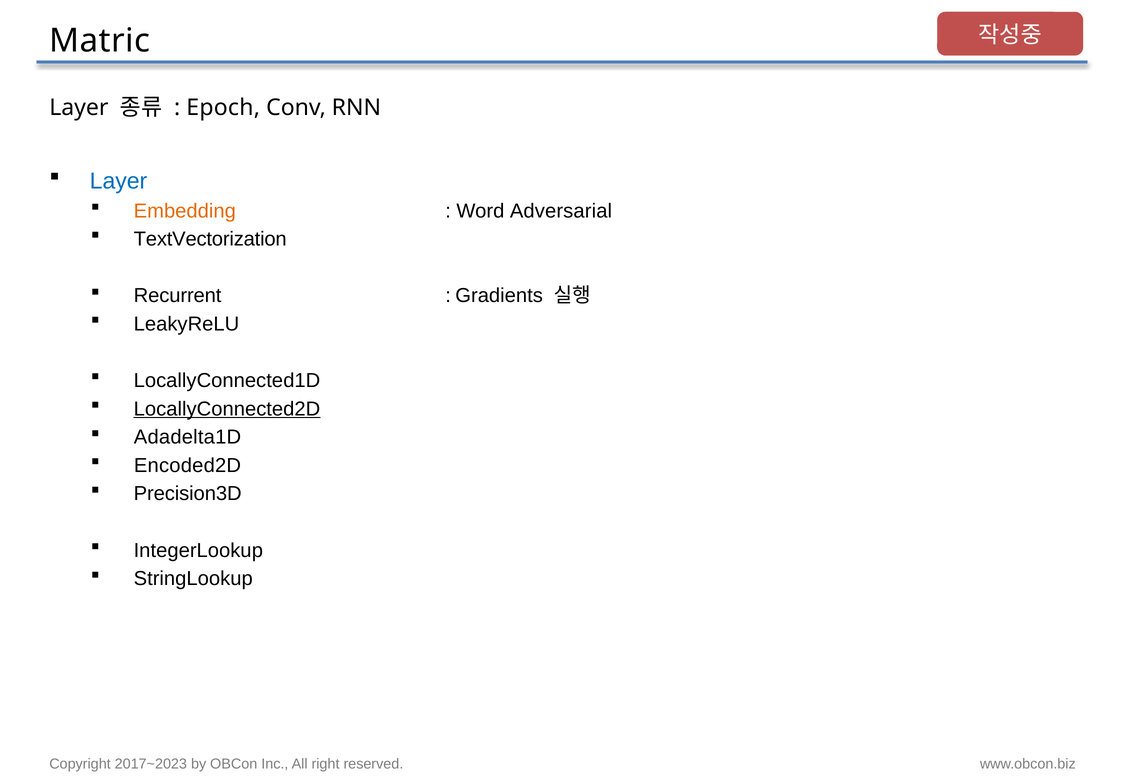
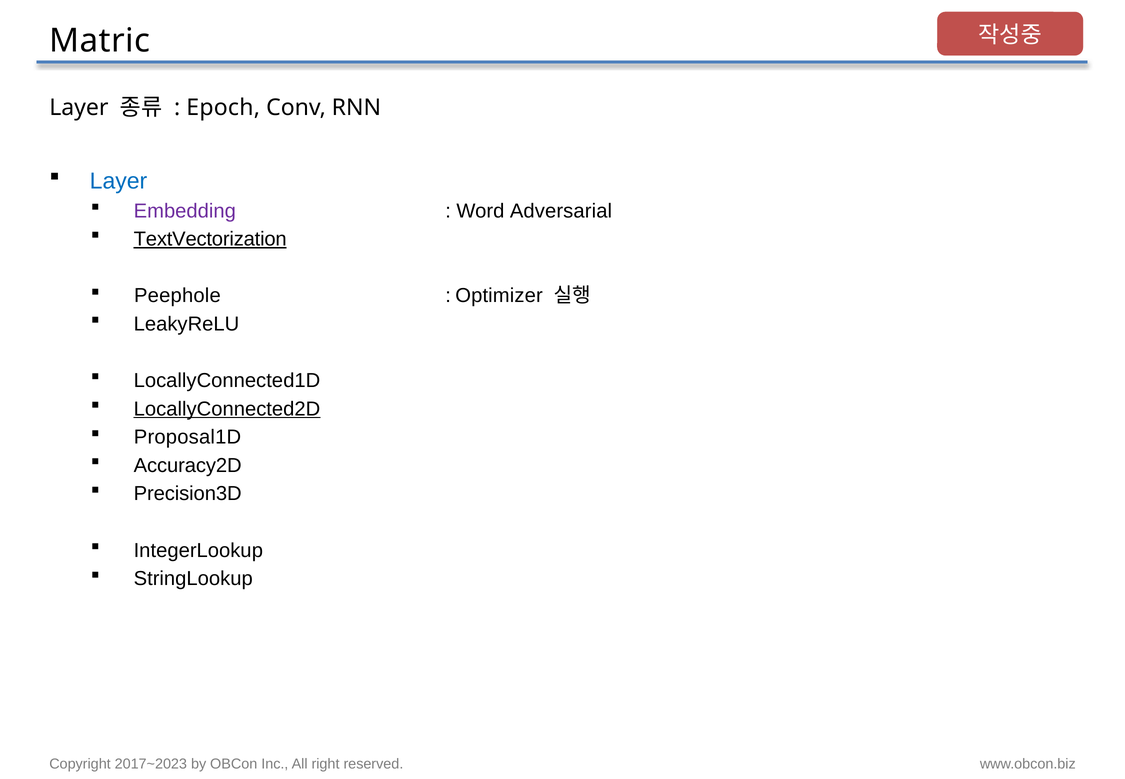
Embedding colour: orange -> purple (185, 211)
TextVectorization underline: none -> present (210, 239)
Recurrent: Recurrent -> Peephole (177, 296)
Gradients: Gradients -> Optimizer (499, 296)
Adadelta1D: Adadelta1D -> Proposal1D (188, 437)
Encoded2D: Encoded2D -> Accuracy2D (188, 465)
